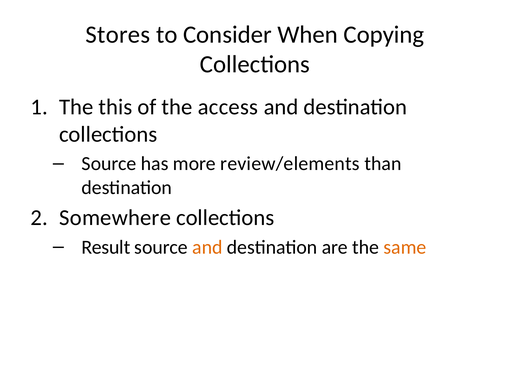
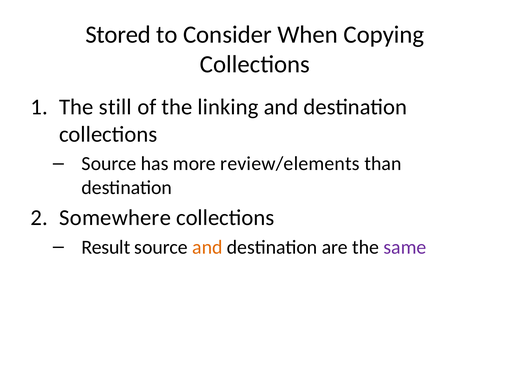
Stores: Stores -> Stored (118, 34)
this: this -> still (115, 107)
access: access -> linking (228, 107)
same colour: orange -> purple (405, 247)
